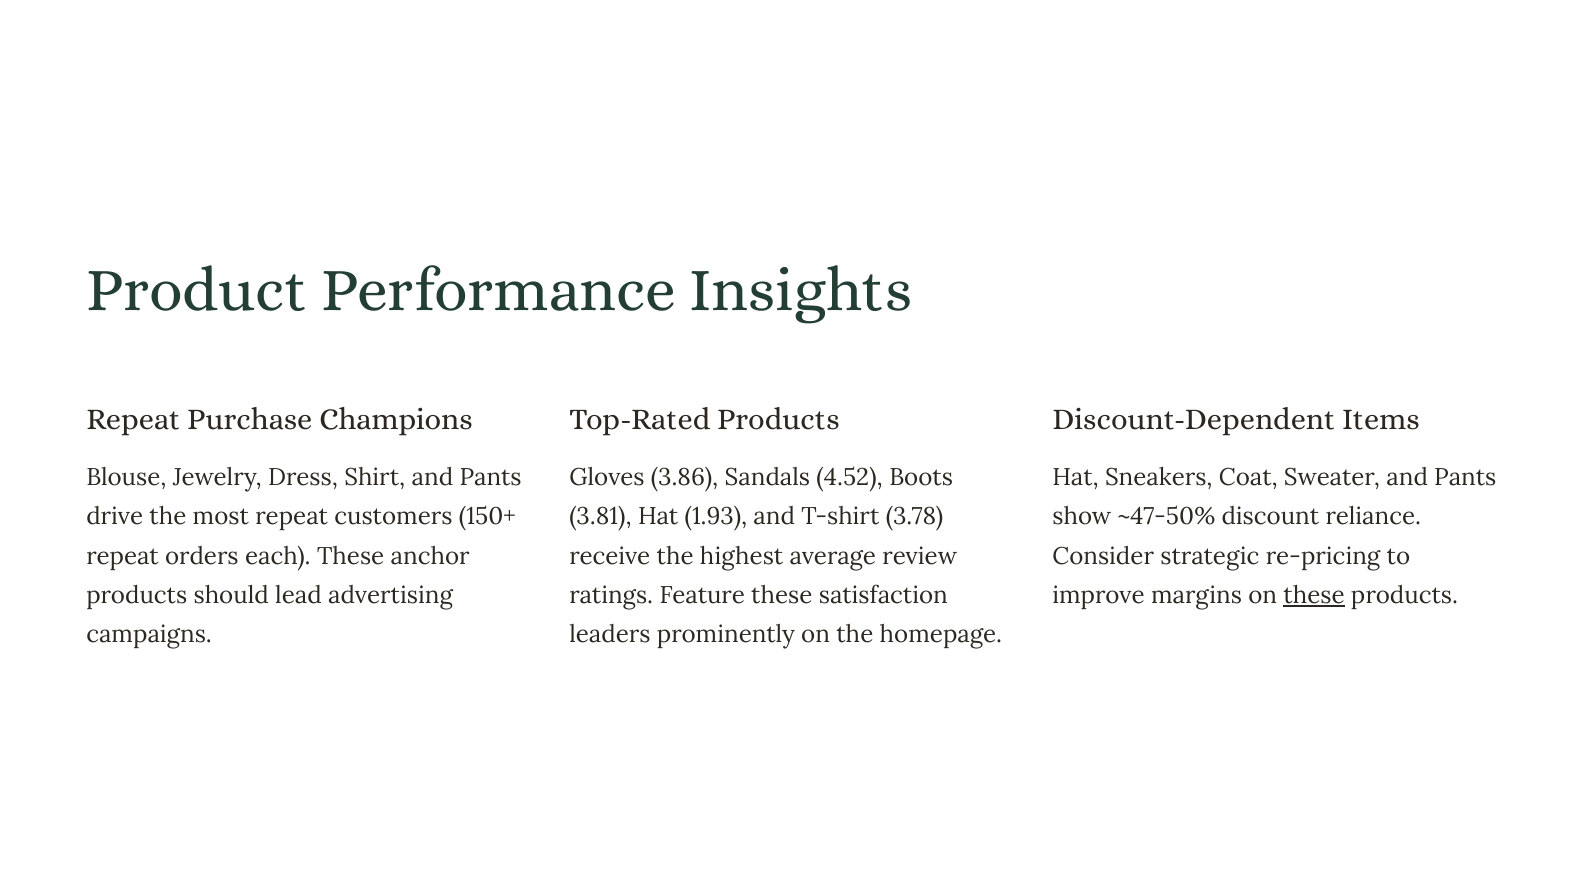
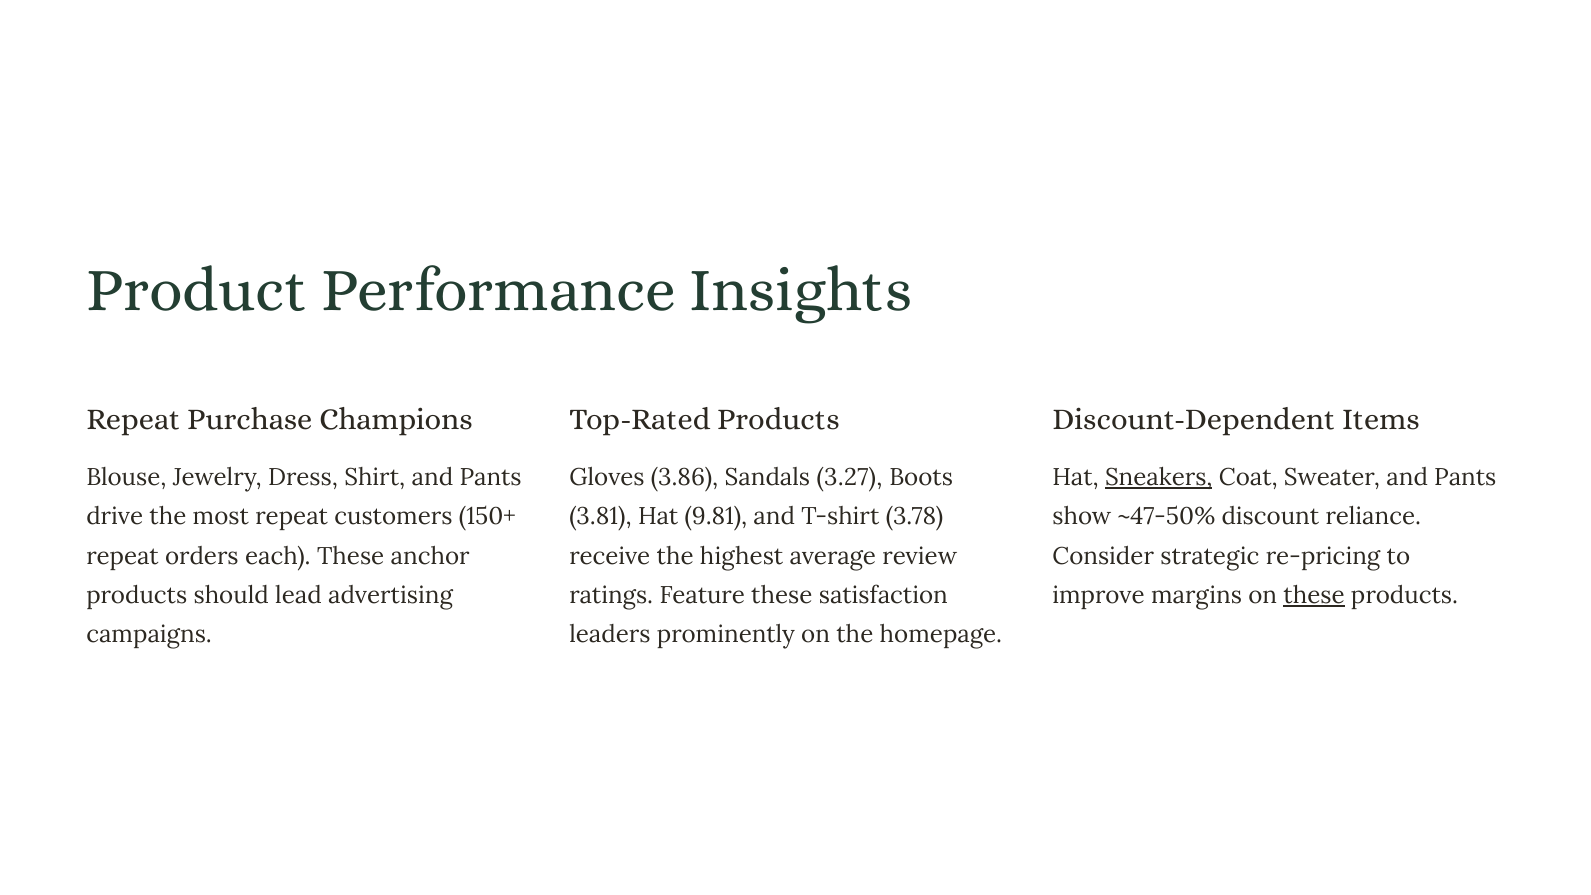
4.52: 4.52 -> 3.27 (850, 478)
Sneakers underline: none -> present (1159, 478)
1.93: 1.93 -> 9.81 (716, 517)
